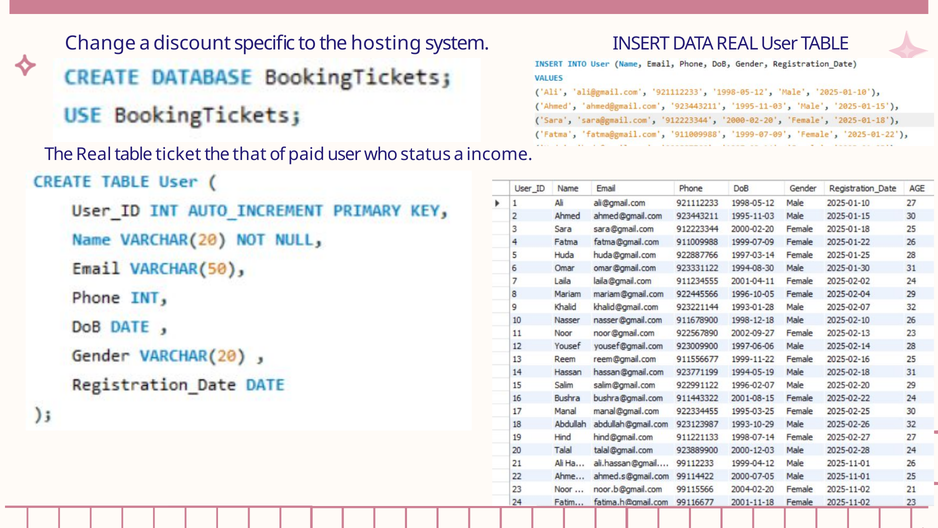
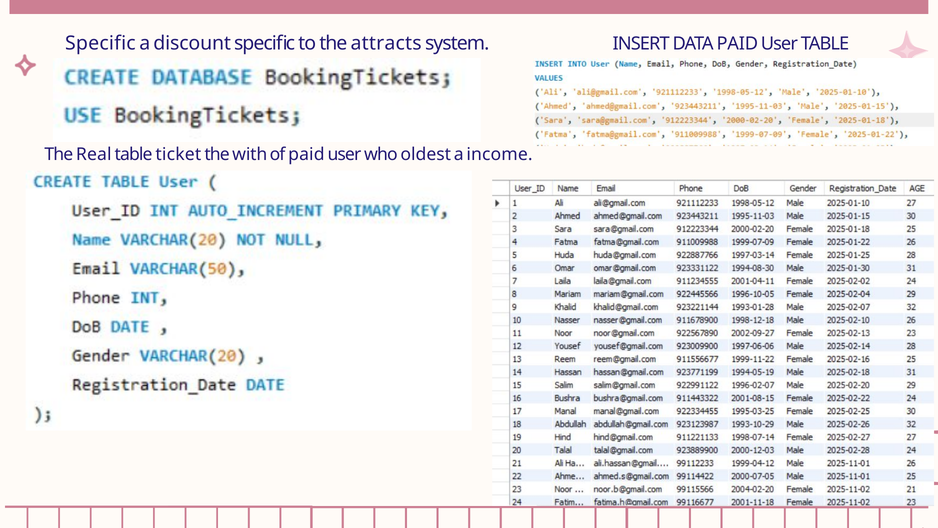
Change: Change -> Specific (100, 43)
hosting: hosting -> attracts (386, 43)
DATA REAL: REAL -> PAID (737, 44)
that: that -> with (250, 154)
status: status -> oldest (426, 154)
